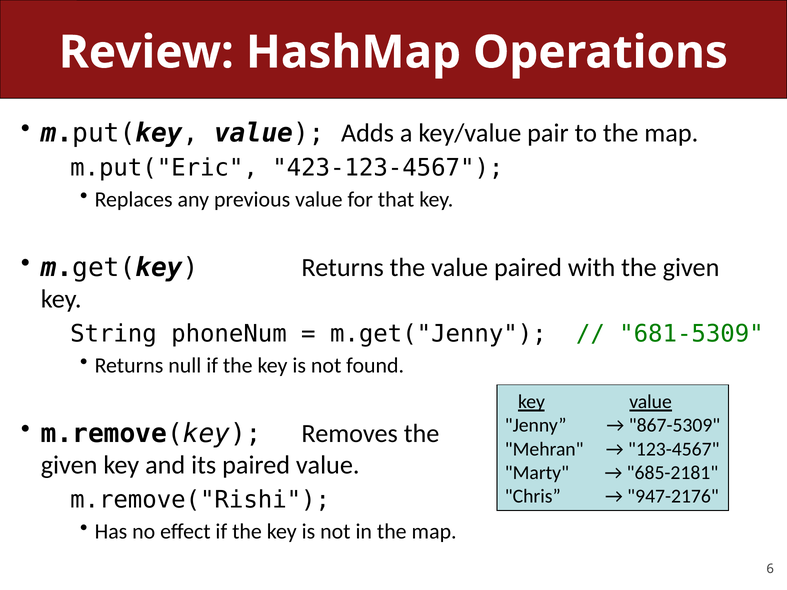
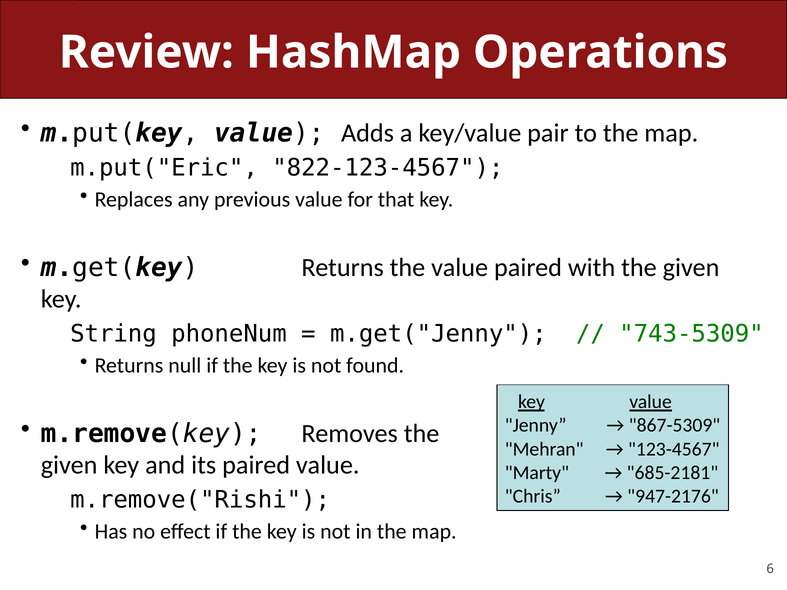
423-123-4567: 423-123-4567 -> 822-123-4567 (388, 168)
681-5309: 681-5309 -> 743-5309 (691, 334)
